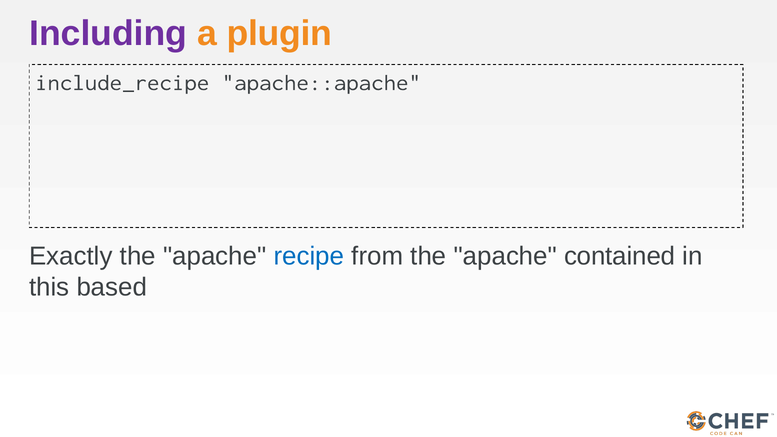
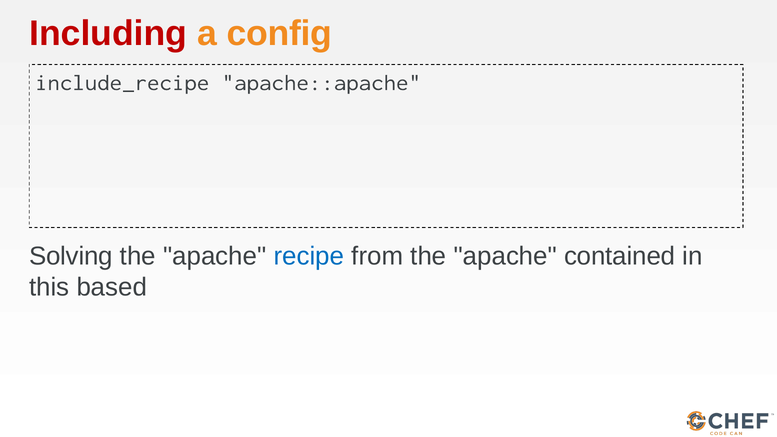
Including colour: purple -> red (108, 34)
plugin: plugin -> config (279, 34)
Exactly: Exactly -> Solving (71, 256)
